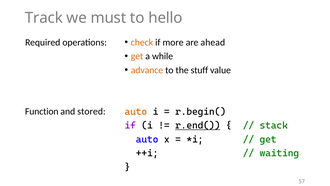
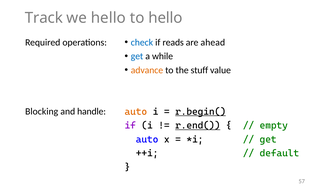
we must: must -> hello (108, 18)
check colour: orange -> blue (142, 42)
more: more -> reads (173, 42)
get colour: orange -> blue (137, 56)
r.begin( underline: none -> present (201, 111)
Function: Function -> Blocking (42, 111)
stored: stored -> handle (92, 111)
stack: stack -> empty (274, 125)
waiting: waiting -> default (279, 153)
